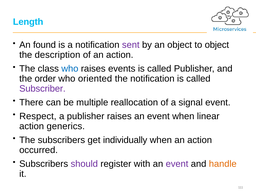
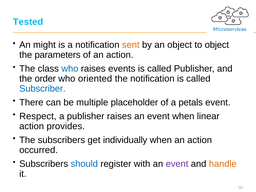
Length: Length -> Tested (28, 22)
found: found -> might (44, 45)
sent colour: purple -> orange (131, 45)
description: description -> parameters (58, 55)
Subscriber colour: purple -> blue (42, 89)
reallocation: reallocation -> placeholder (134, 102)
signal: signal -> petals (191, 102)
generics: generics -> provides (66, 126)
should colour: purple -> blue (84, 164)
